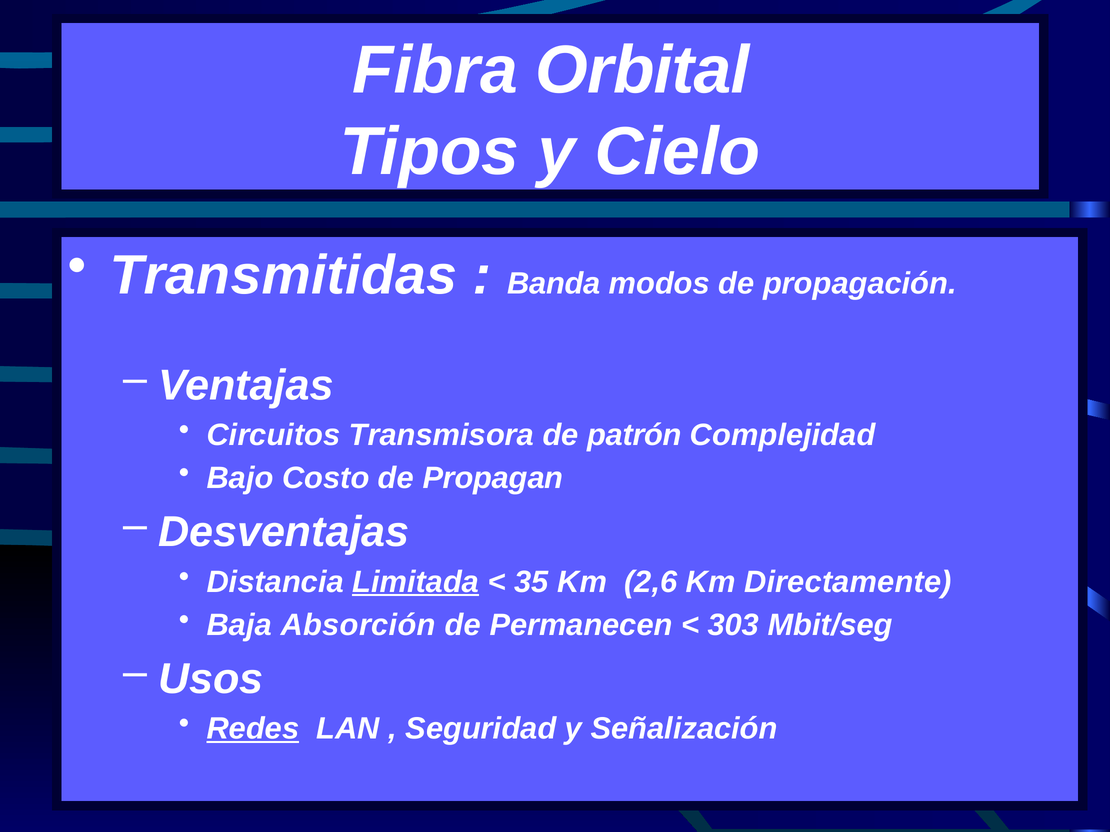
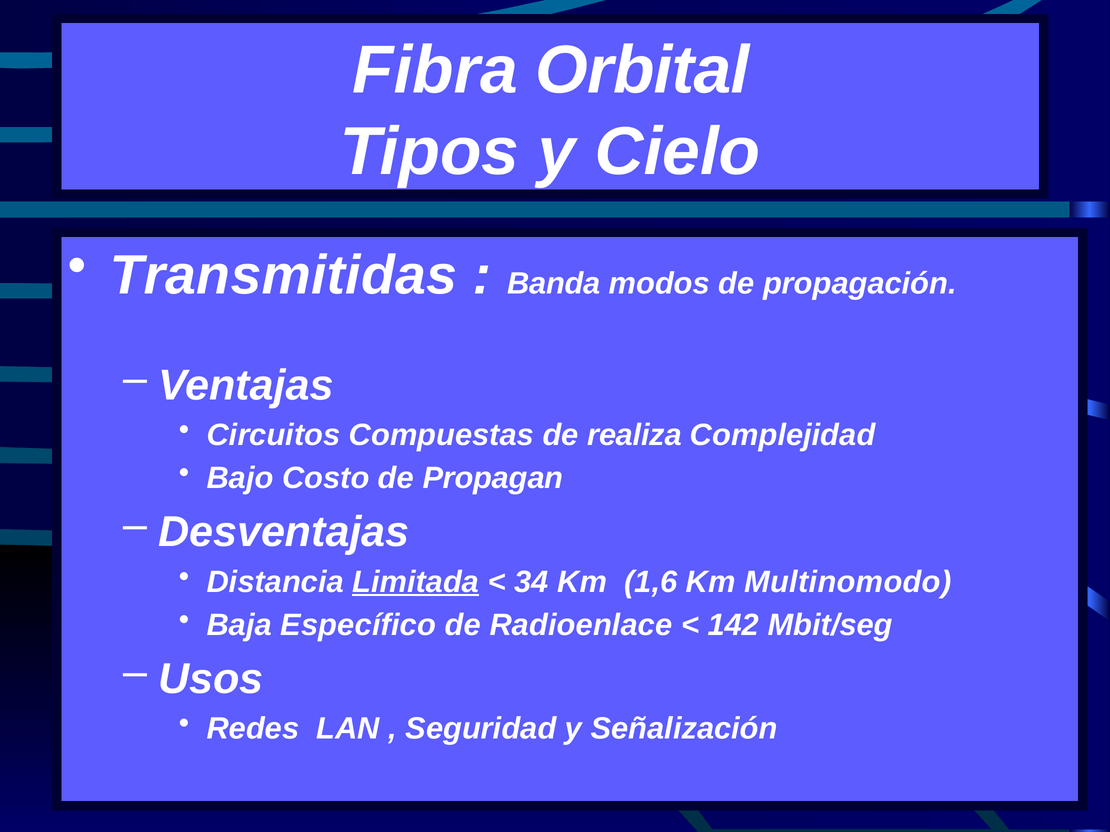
Transmisora: Transmisora -> Compuestas (441, 435)
patrón: patrón -> realiza (635, 435)
35: 35 -> 34 (531, 582)
2,6: 2,6 -> 1,6 (651, 582)
Directamente: Directamente -> Multinomodo (848, 582)
Absorción: Absorción -> Específico (358, 625)
Permanecen: Permanecen -> Radioenlace (581, 625)
303: 303 -> 142 (733, 625)
Redes underline: present -> none (253, 729)
